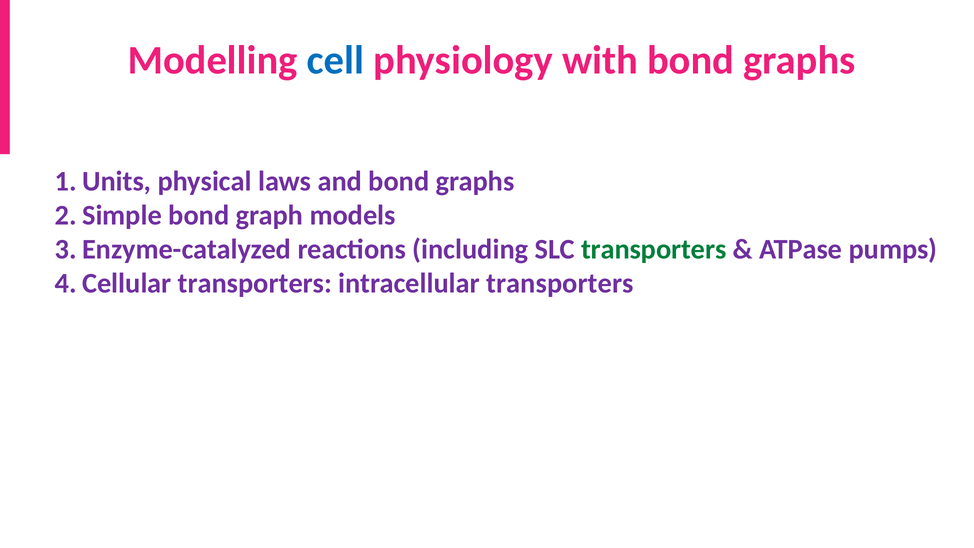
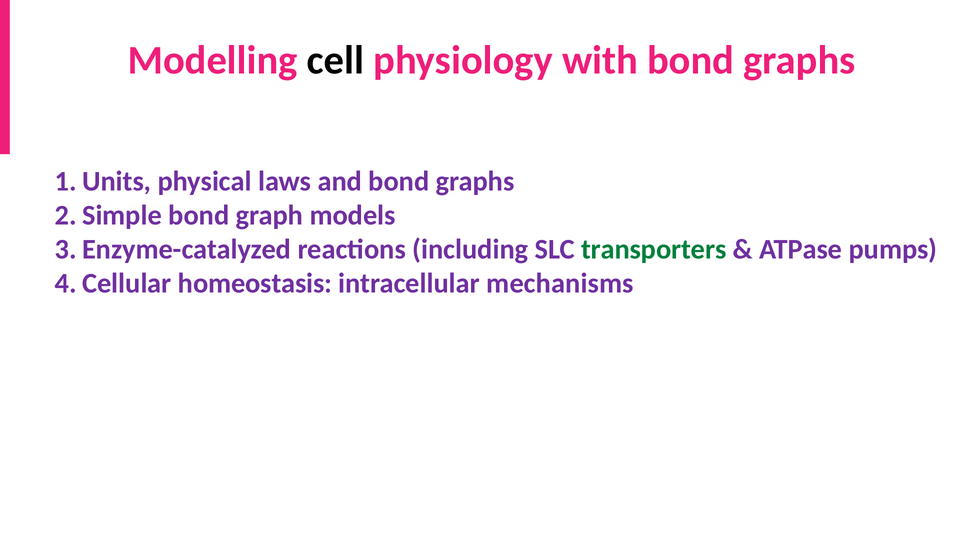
cell colour: blue -> black (335, 60)
transporters: transporters -> homeostasis (255, 283)
intracellular transporters: transporters -> mechanisms (560, 283)
